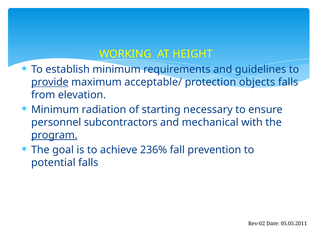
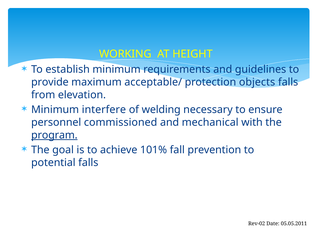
provide underline: present -> none (50, 82)
radiation: radiation -> interfere (104, 110)
starting: starting -> welding (161, 110)
subcontractors: subcontractors -> commissioned (121, 122)
236%: 236% -> 101% (154, 150)
